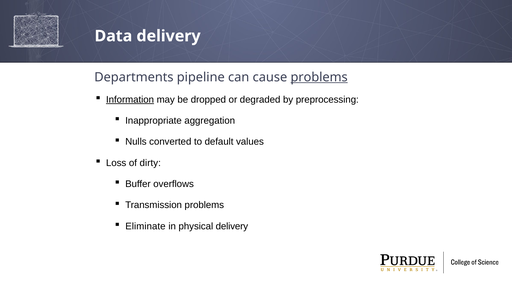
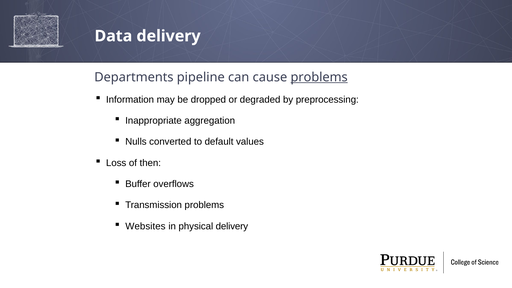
Information underline: present -> none (130, 100)
dirty: dirty -> then (150, 163)
Eliminate: Eliminate -> Websites (145, 226)
